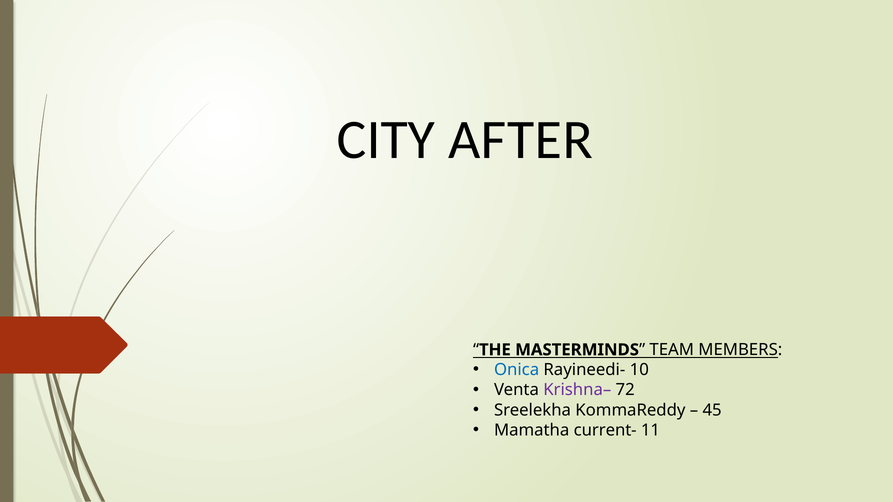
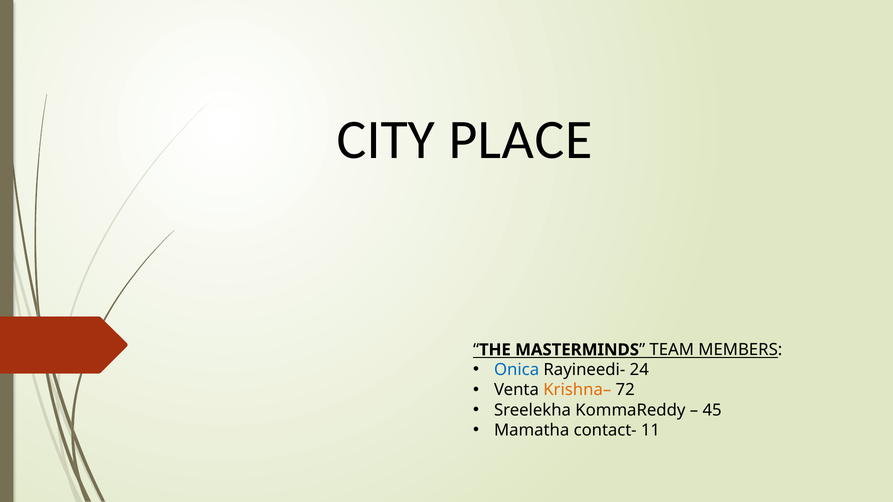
AFTER: AFTER -> PLACE (520, 140)
10: 10 -> 24 (639, 370)
Krishna– colour: purple -> orange (577, 390)
current-: current- -> contact- (605, 430)
